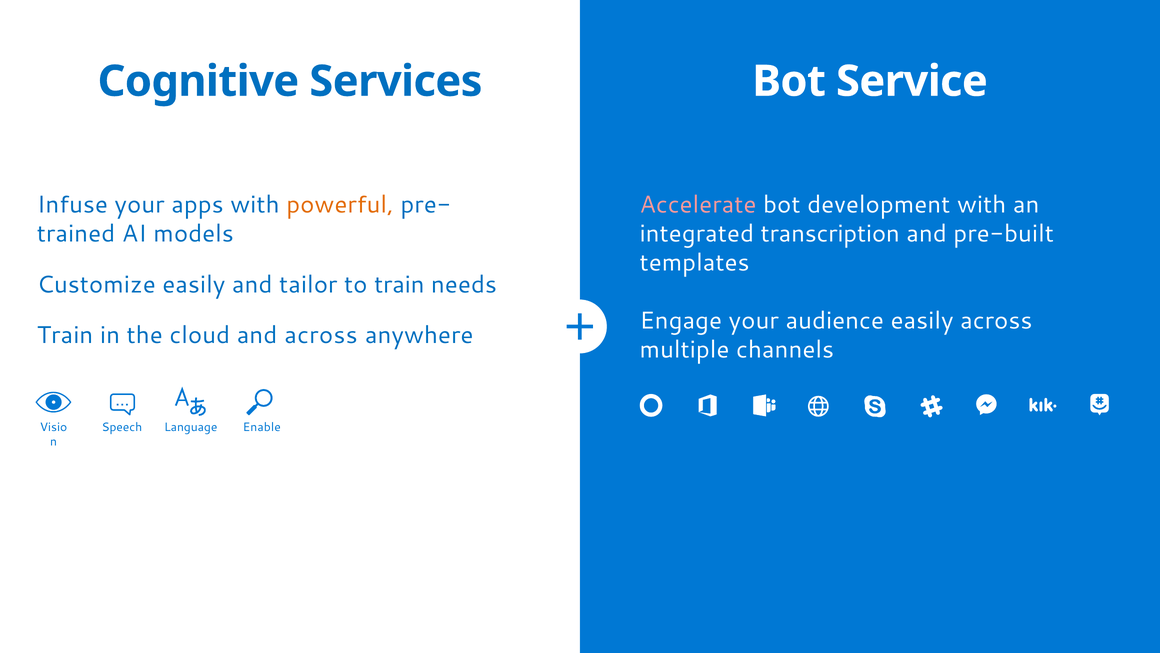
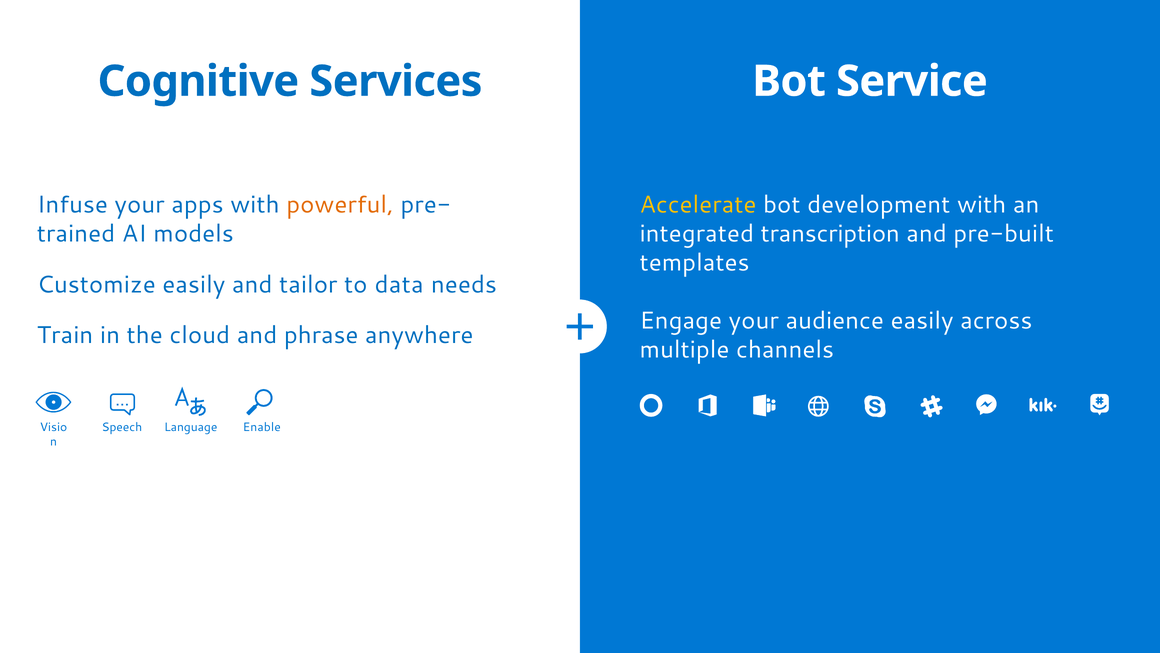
Accelerate colour: pink -> yellow (698, 205)
to train: train -> data (399, 284)
and across: across -> phrase (321, 335)
